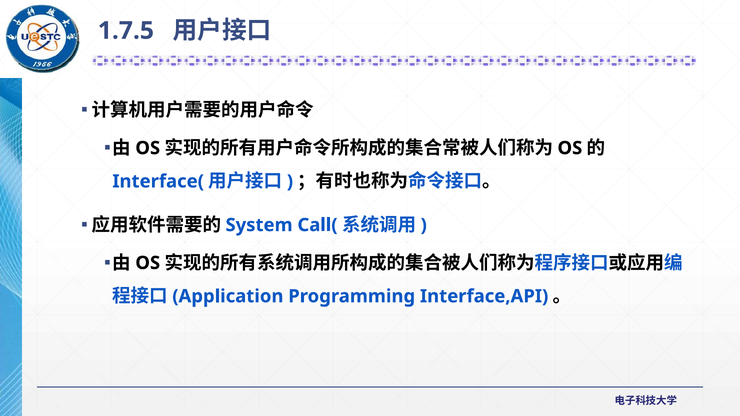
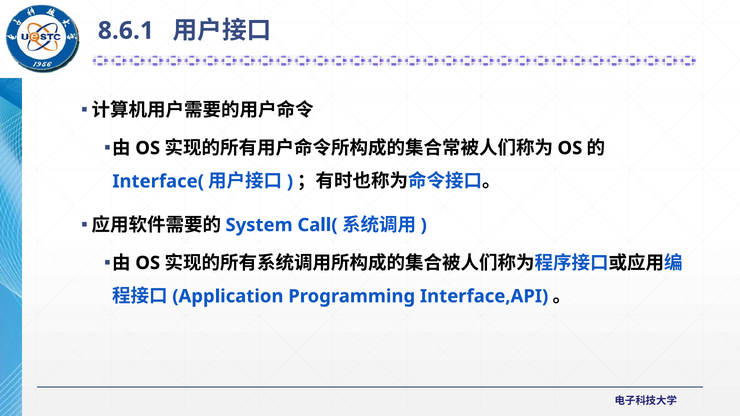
1.7.5: 1.7.5 -> 8.6.1 (126, 31)
